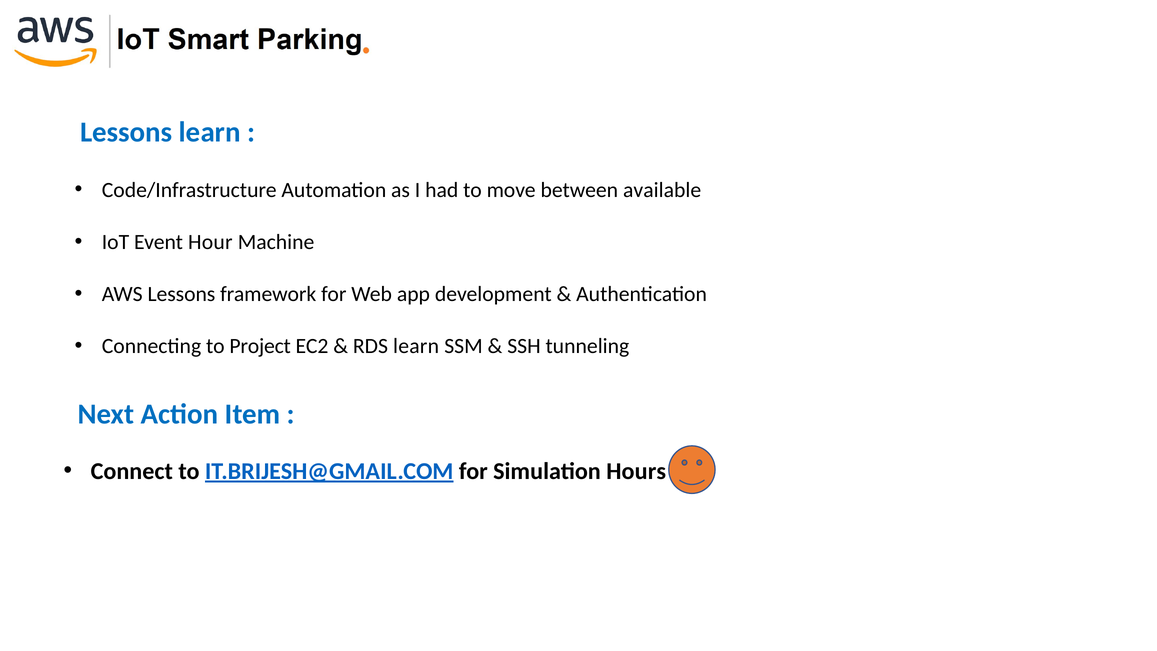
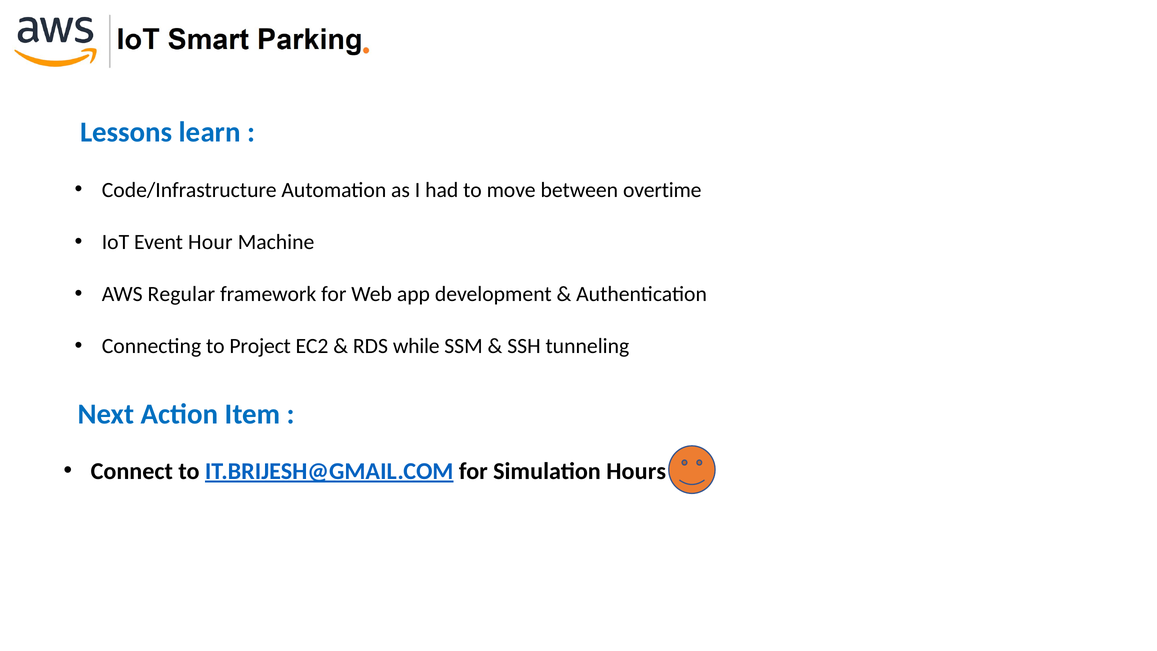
available: available -> overtime (662, 190)
AWS Lessons: Lessons -> Regular (181, 294)
RDS learn: learn -> while (416, 346)
